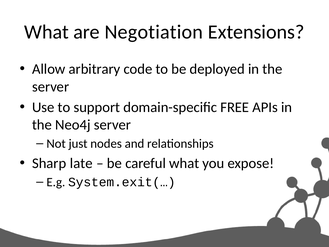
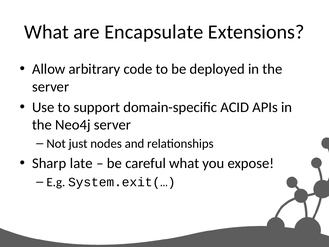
Negotiation: Negotiation -> Encapsulate (154, 32)
FREE: FREE -> ACID (235, 107)
